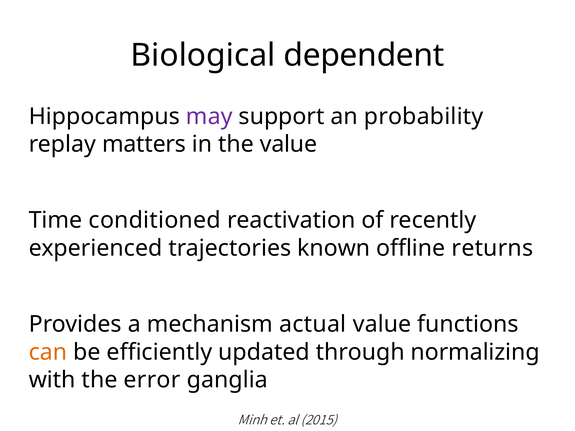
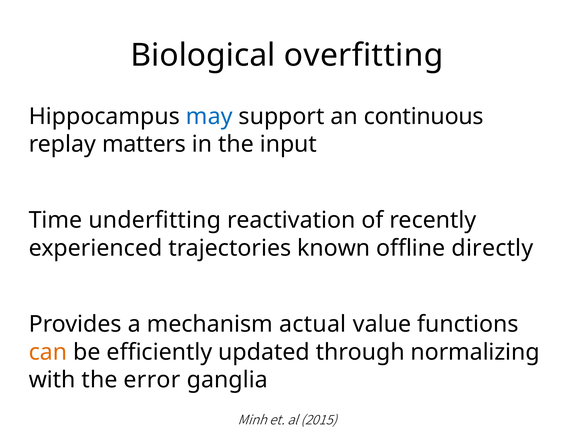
dependent: dependent -> overfitting (364, 55)
may colour: purple -> blue (209, 116)
probability: probability -> continuous (424, 116)
the value: value -> input (288, 144)
conditioned: conditioned -> underfitting (155, 220)
returns: returns -> directly (492, 248)
